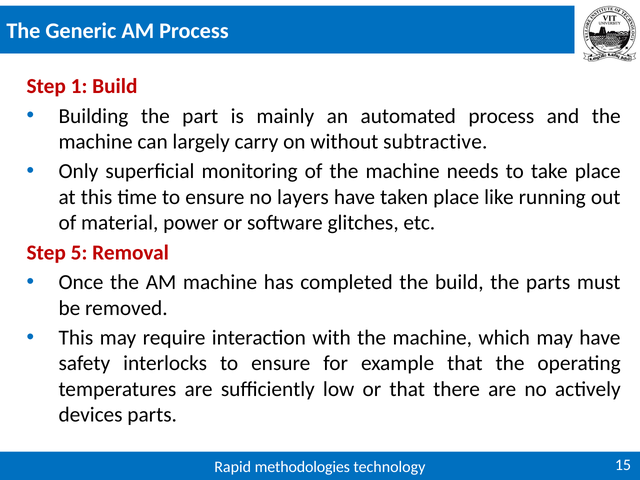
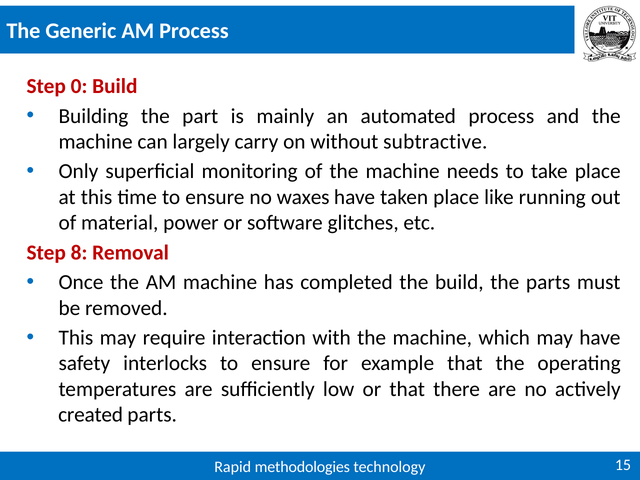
1: 1 -> 0 (79, 86)
layers: layers -> waxes (303, 197)
5: 5 -> 8 (79, 253)
devices: devices -> created (91, 415)
